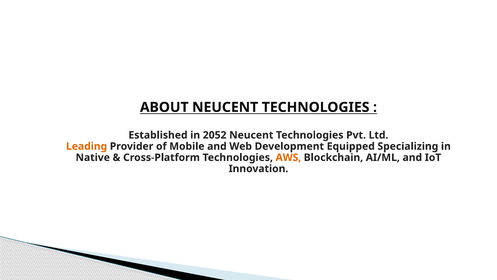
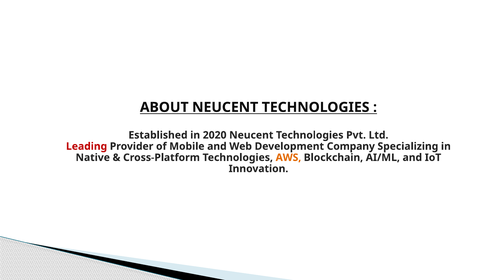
2052: 2052 -> 2020 (215, 135)
Leading colour: orange -> red (87, 146)
Equipped: Equipped -> Company (351, 146)
